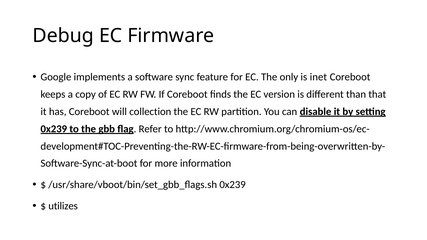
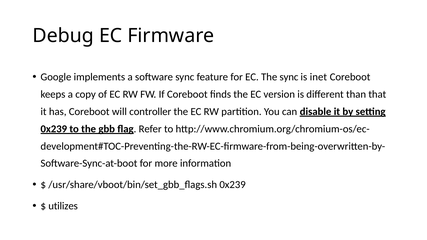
The only: only -> sync (289, 77)
collection: collection -> controller (150, 112)
